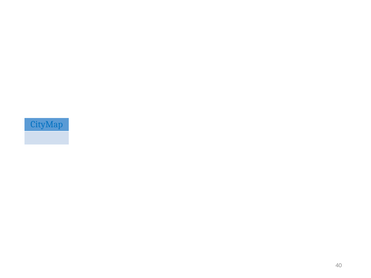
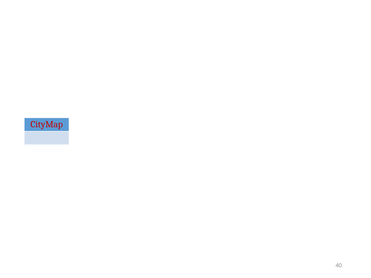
CityMap colour: blue -> red (47, 124)
